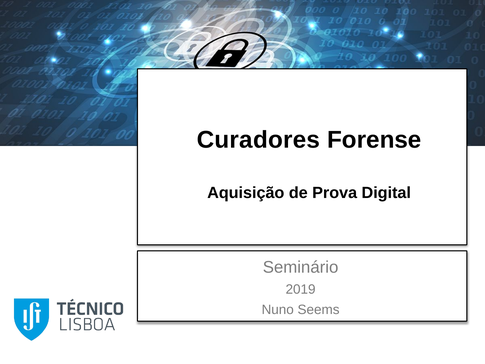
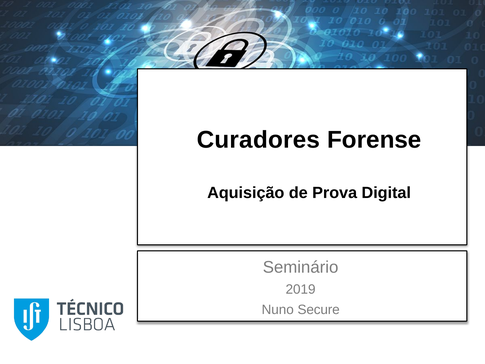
Seems: Seems -> Secure (319, 309)
